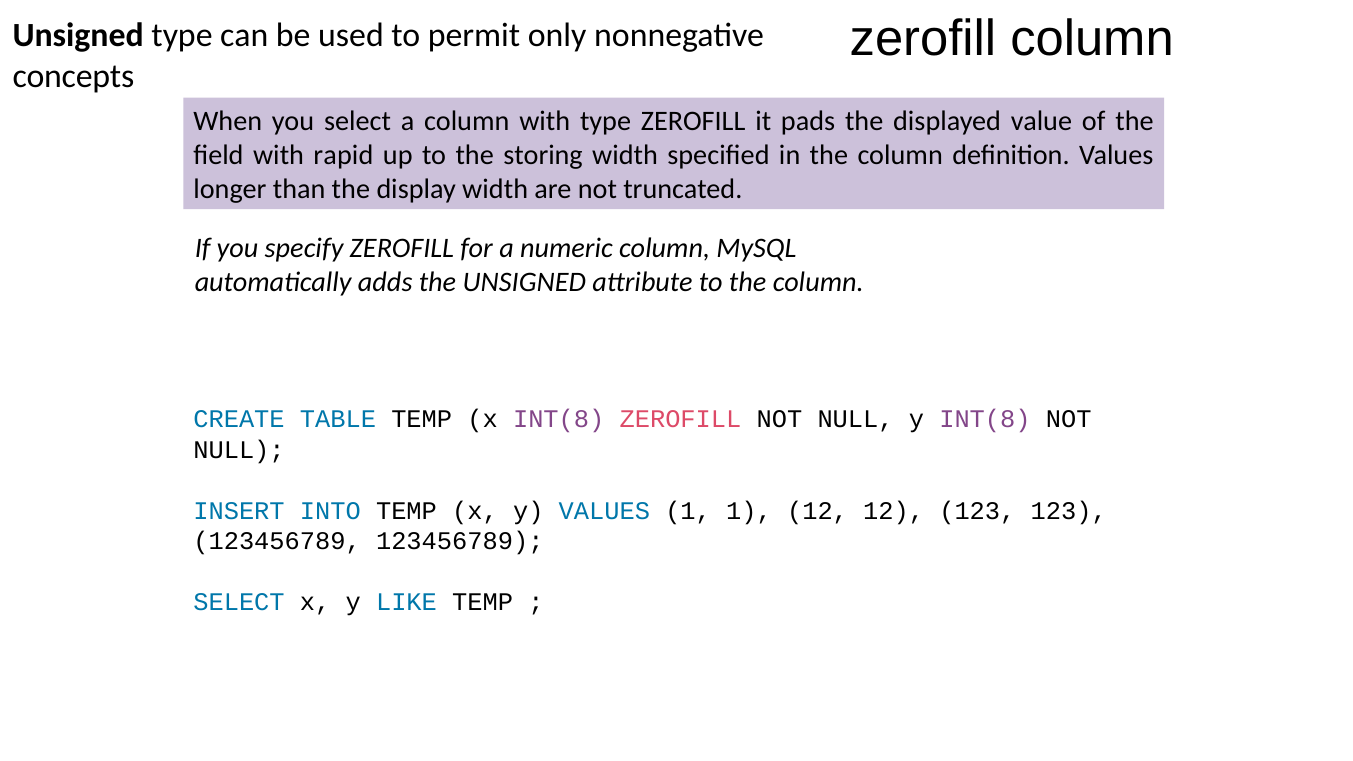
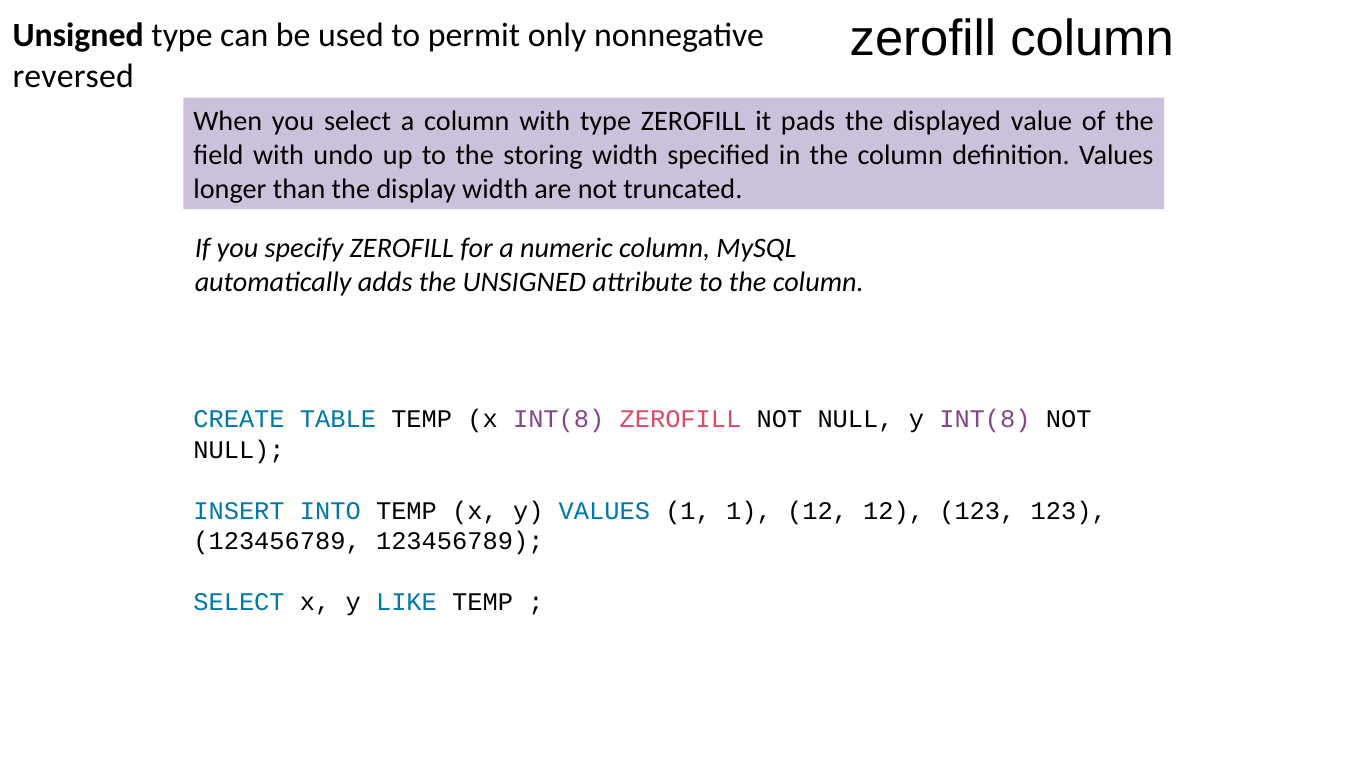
concepts: concepts -> reversed (73, 76)
rapid: rapid -> undo (343, 155)
